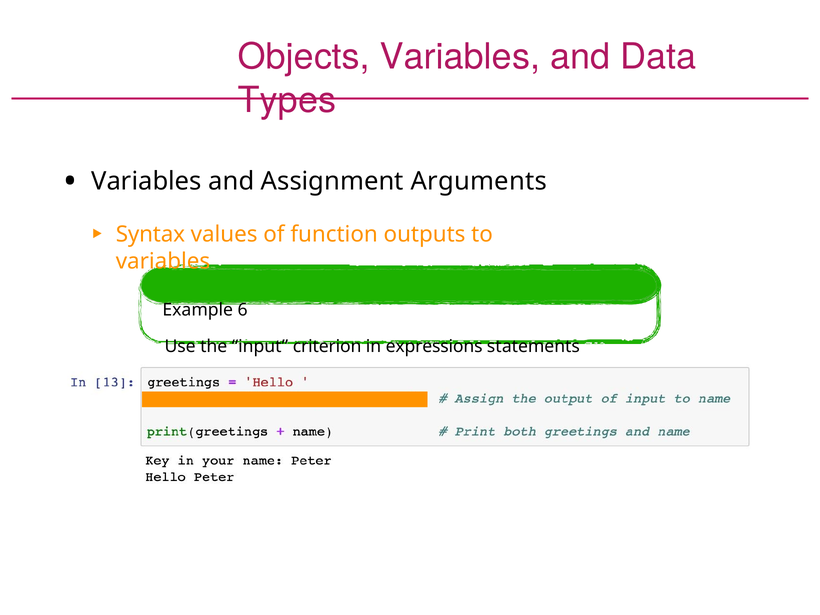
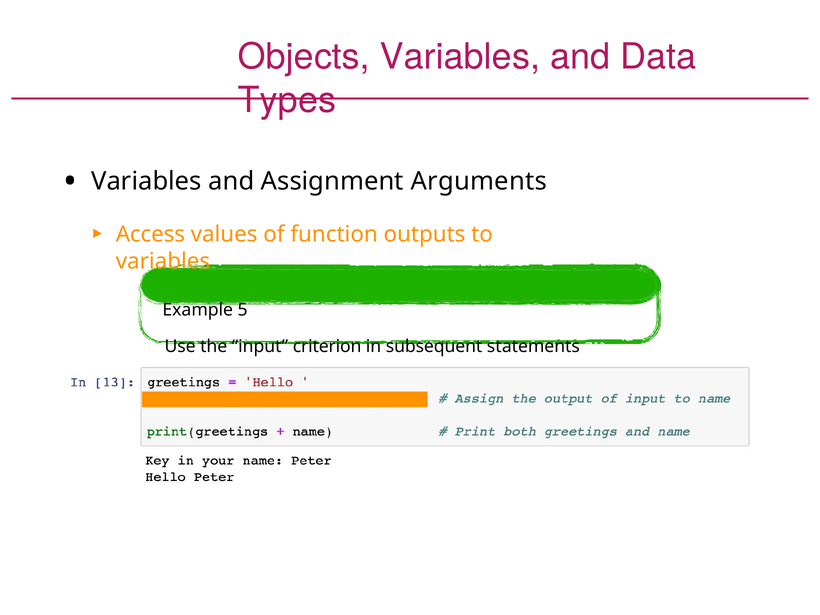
Syntax: Syntax -> Access (150, 235)
6: 6 -> 5 (243, 310)
expressions: expressions -> subsequent (434, 346)
